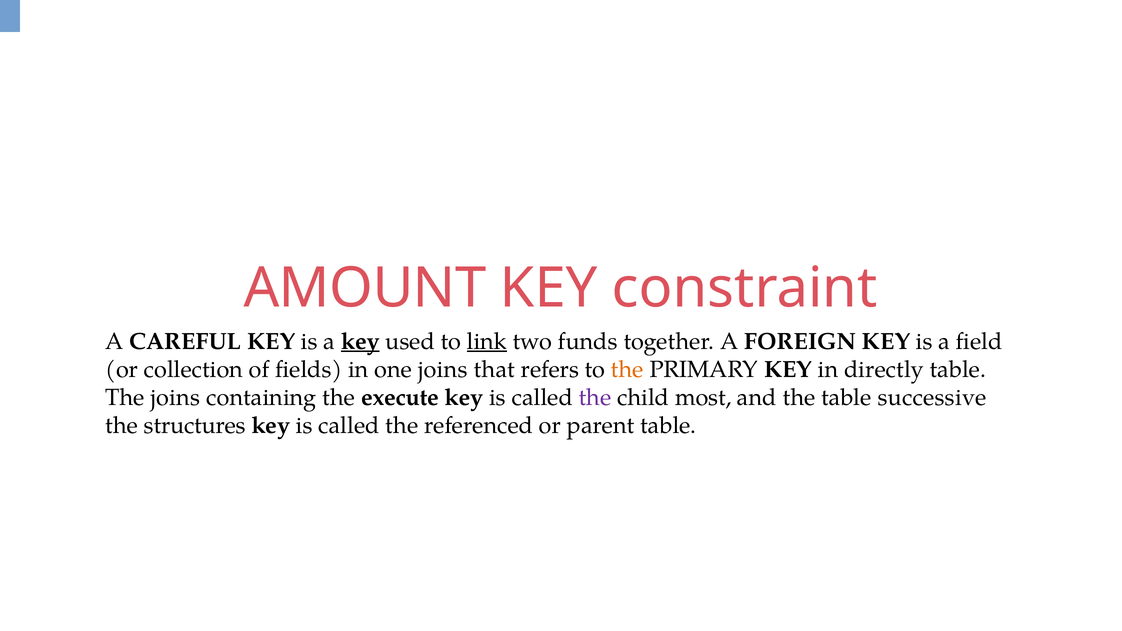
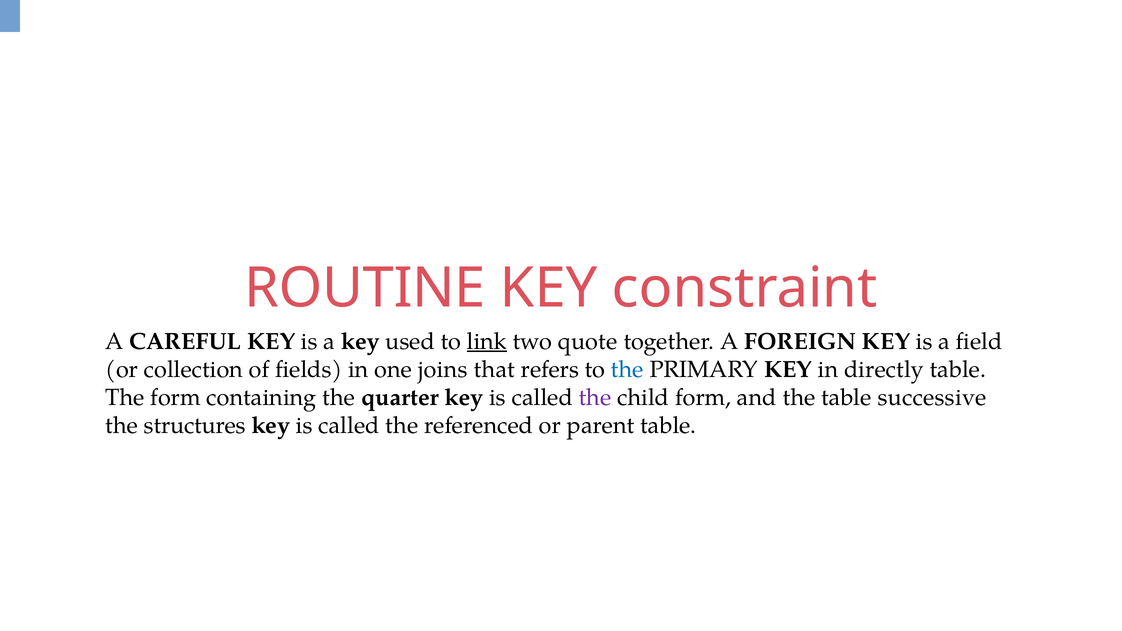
AMOUNT: AMOUNT -> ROUTINE (365, 288)
key underline: present -> none (360, 341)
funds: funds -> quote (588, 341)
the colour: orange -> blue (627, 369)
The joins: joins -> form (176, 397)
execute: execute -> quarter (400, 397)
child most: most -> form (703, 397)
